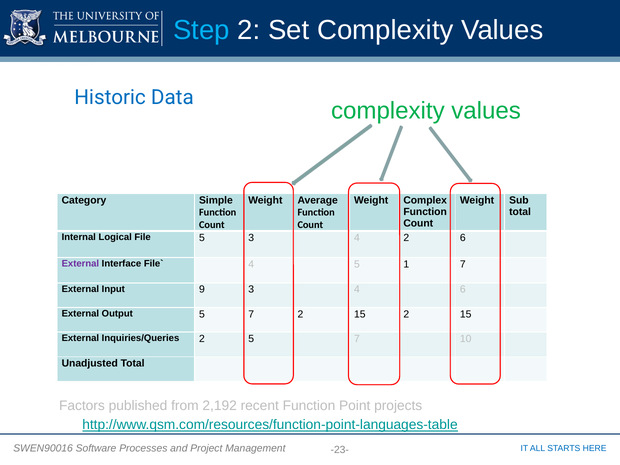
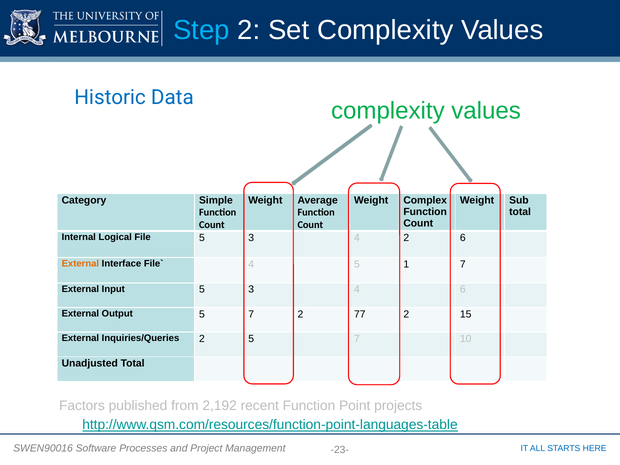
External colour: purple -> orange (80, 264)
Input 9: 9 -> 5 (202, 290)
7 2 15: 15 -> 77 (360, 314)
